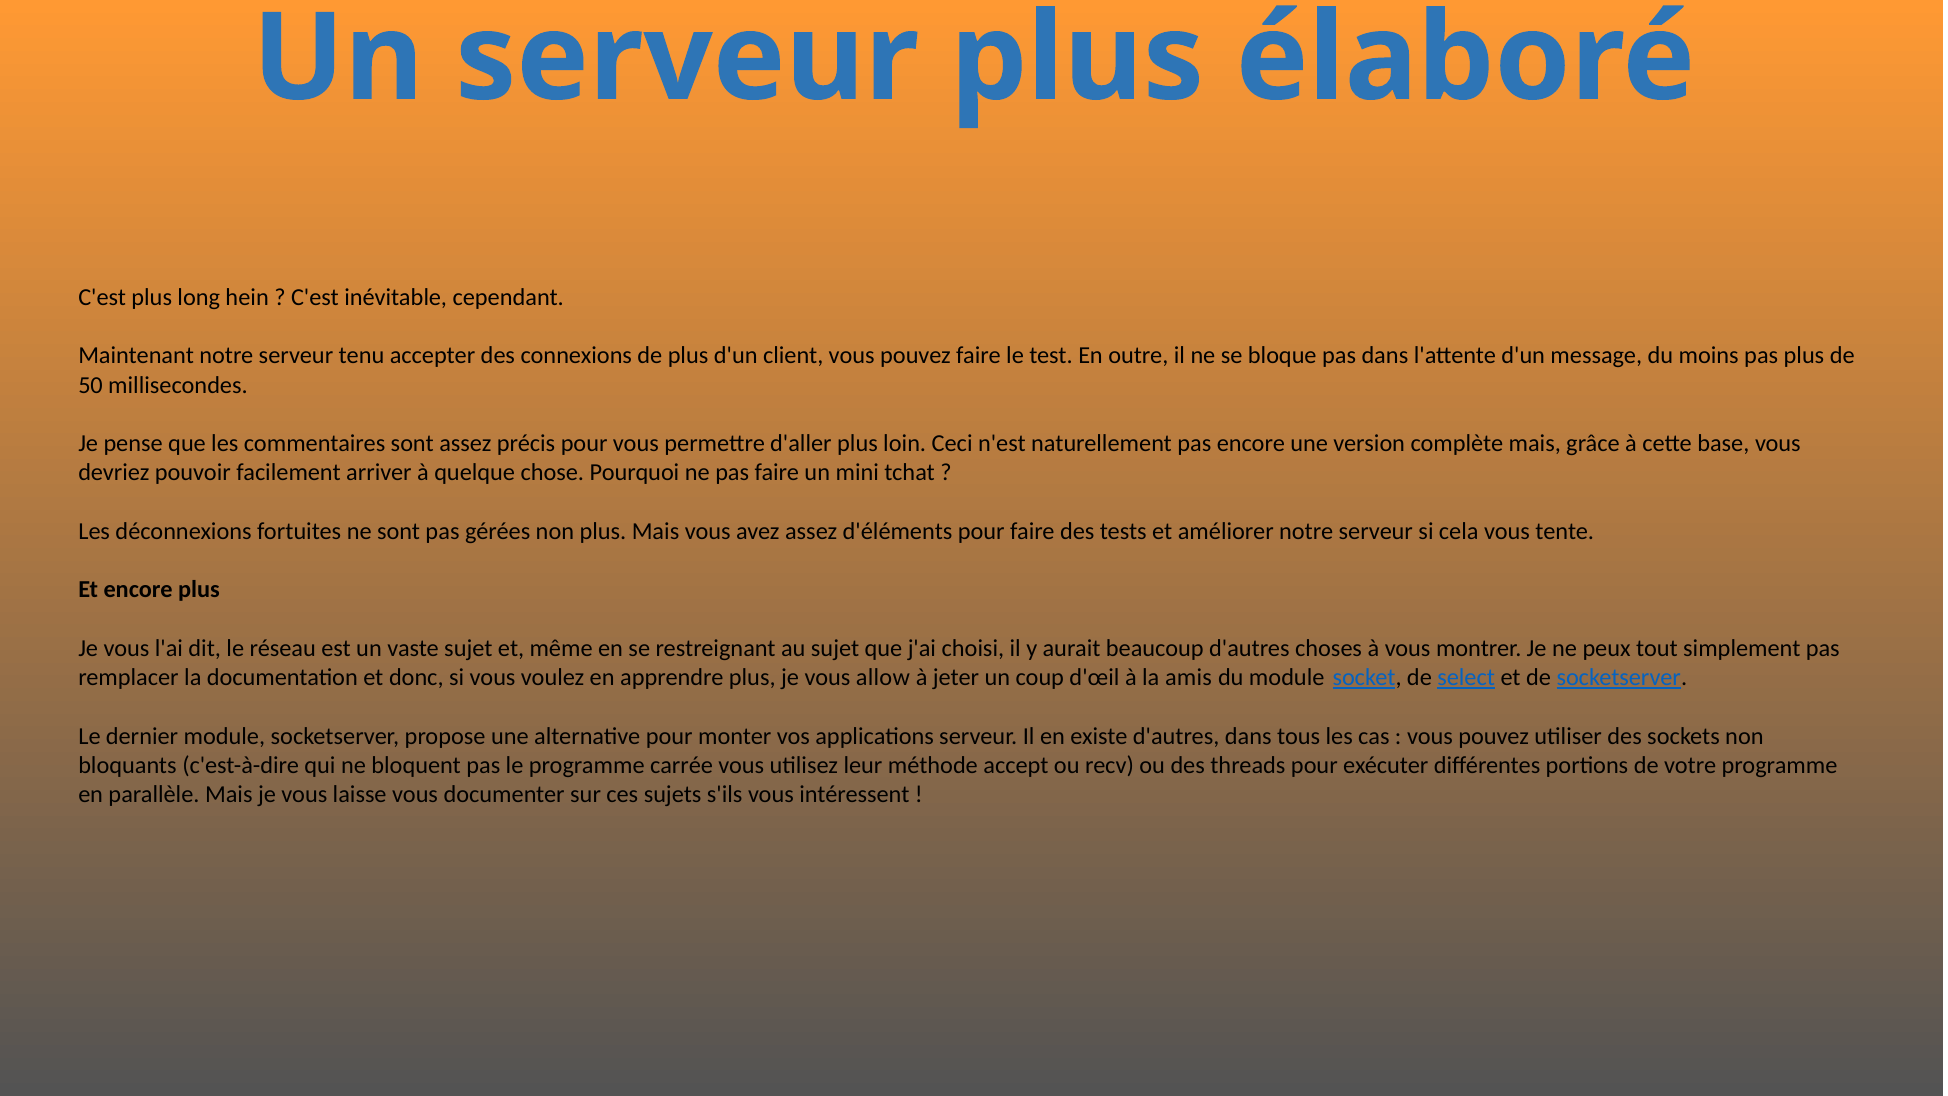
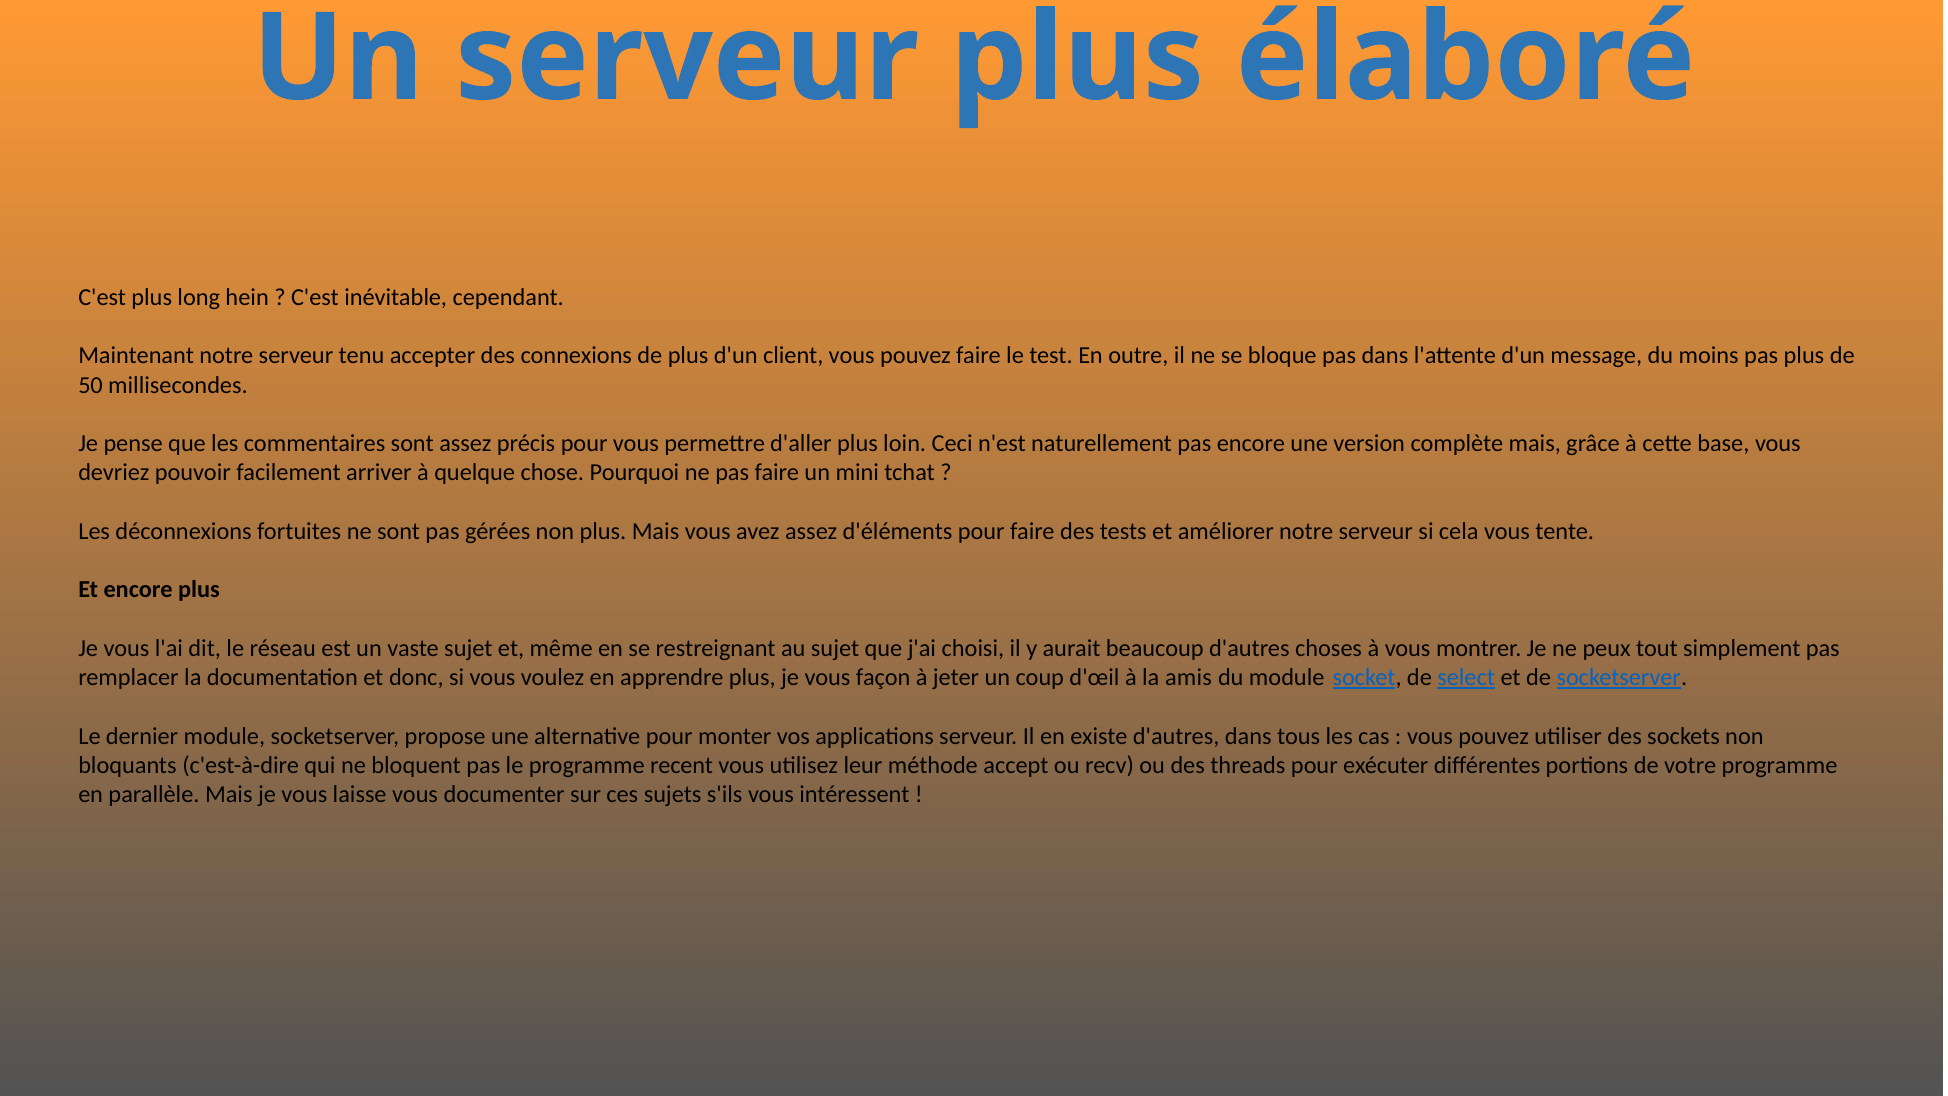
allow: allow -> façon (883, 677)
carrée: carrée -> recent (682, 765)
